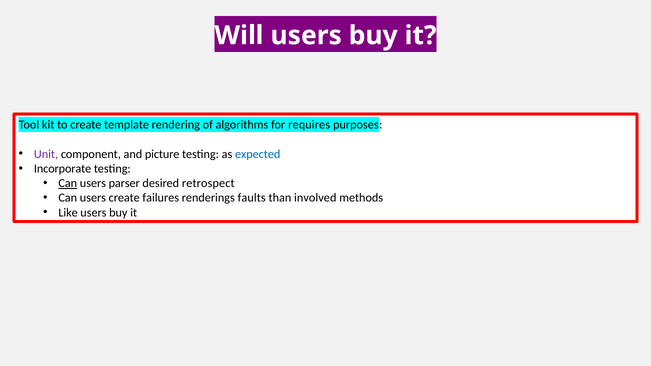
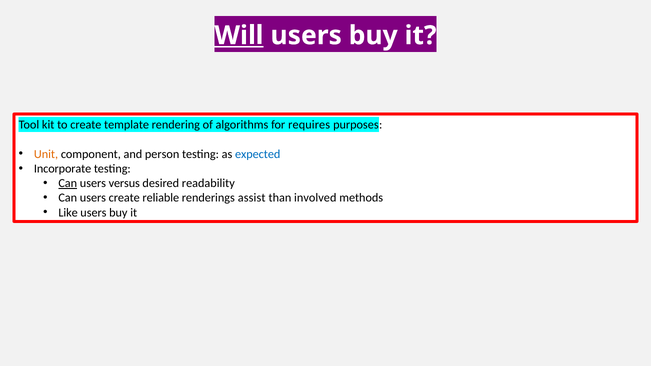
Will underline: none -> present (239, 36)
Unit colour: purple -> orange (46, 154)
picture: picture -> person (162, 154)
parser: parser -> versus (124, 183)
retrospect: retrospect -> readability (208, 183)
failures: failures -> reliable (161, 198)
faults: faults -> assist (252, 198)
